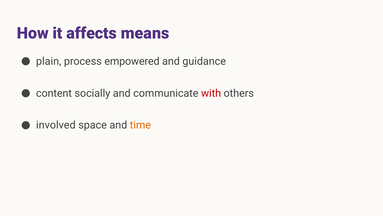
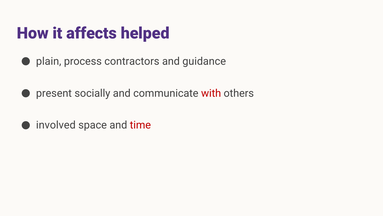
means: means -> helped (145, 33)
empowered: empowered -> contractors (132, 61)
content: content -> present (54, 93)
time colour: orange -> red (140, 125)
